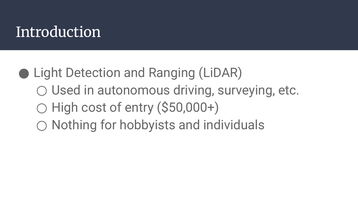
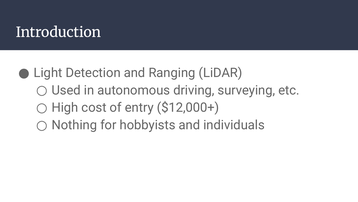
$50,000+: $50,000+ -> $12,000+ (188, 107)
